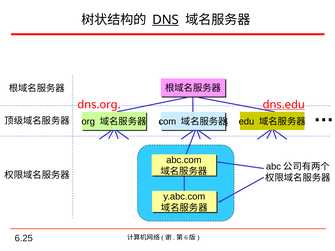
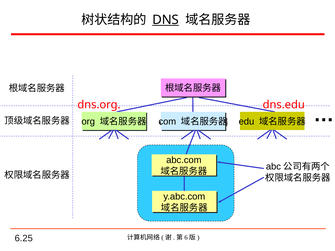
dns.edu underline: present -> none (284, 105)
